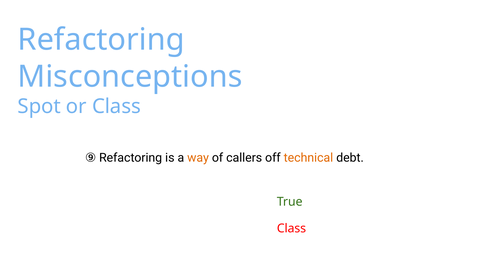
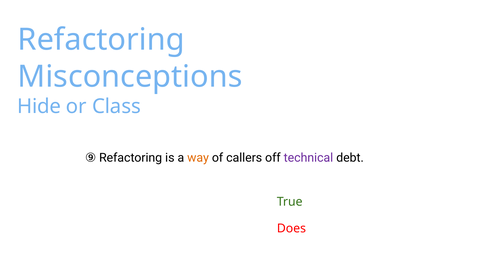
Spot: Spot -> Hide (39, 107)
technical colour: orange -> purple (308, 158)
Class: Class -> Does (291, 229)
